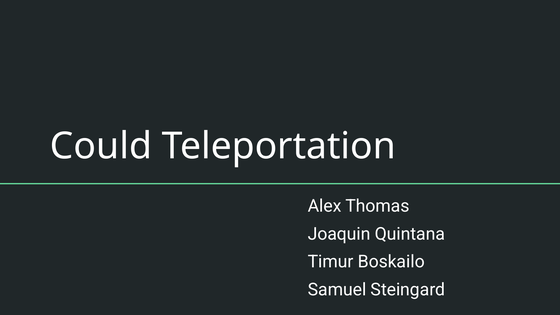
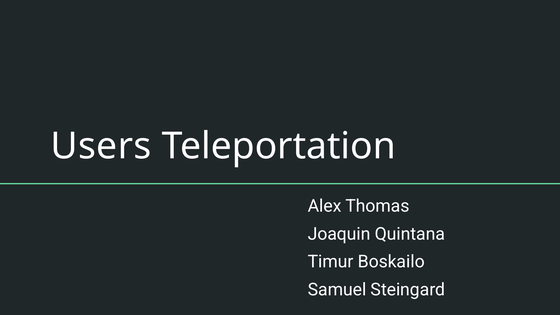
Could: Could -> Users (101, 146)
